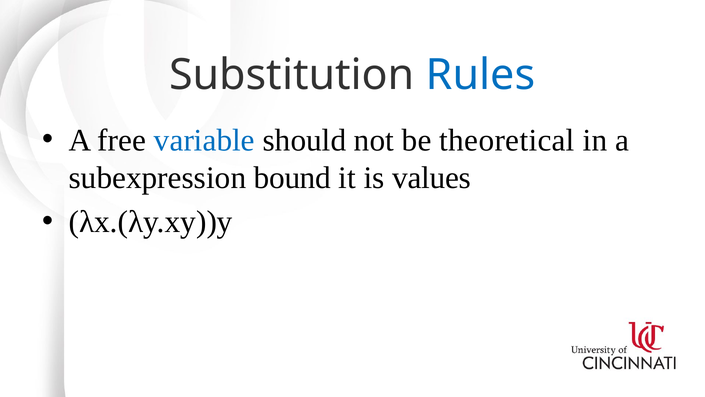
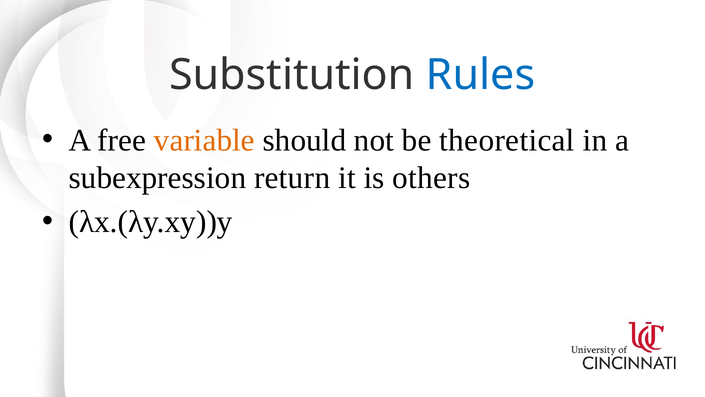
variable colour: blue -> orange (204, 140)
bound: bound -> return (292, 178)
values: values -> others (431, 178)
